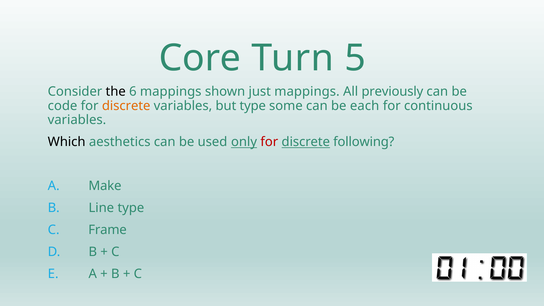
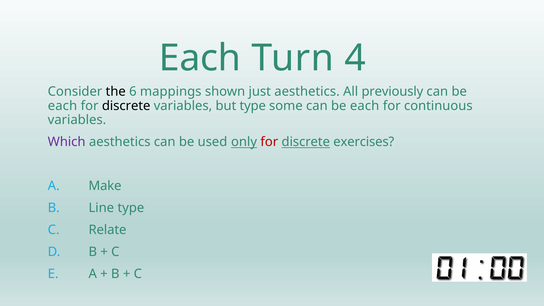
Core: Core -> Each (200, 58)
5: 5 -> 4 (355, 58)
just mappings: mappings -> aesthetics (307, 92)
code: code -> each (62, 106)
discrete colour: orange -> black (126, 106)
Which colour: black -> purple (67, 142)
following: following -> exercises (364, 142)
Frame: Frame -> Relate (107, 230)
